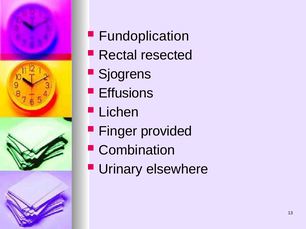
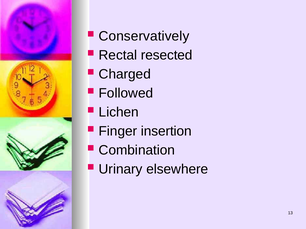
Fundoplication: Fundoplication -> Conservatively (144, 36)
Sjogrens: Sjogrens -> Charged (125, 74)
Effusions: Effusions -> Followed (126, 93)
provided: provided -> insertion (166, 131)
